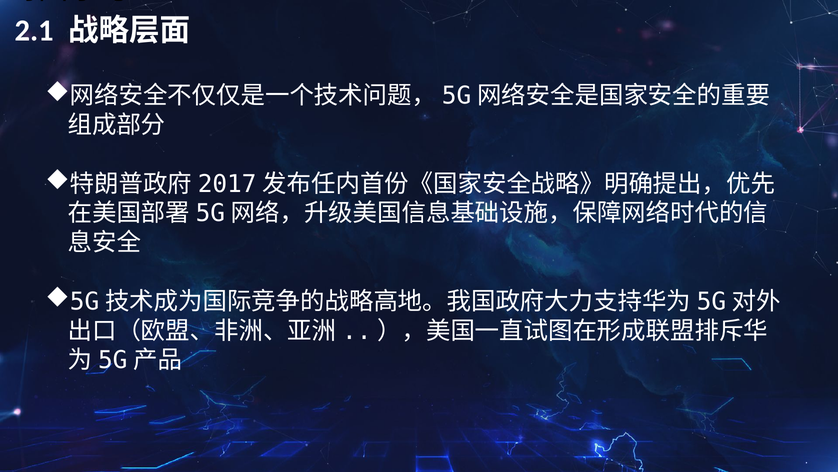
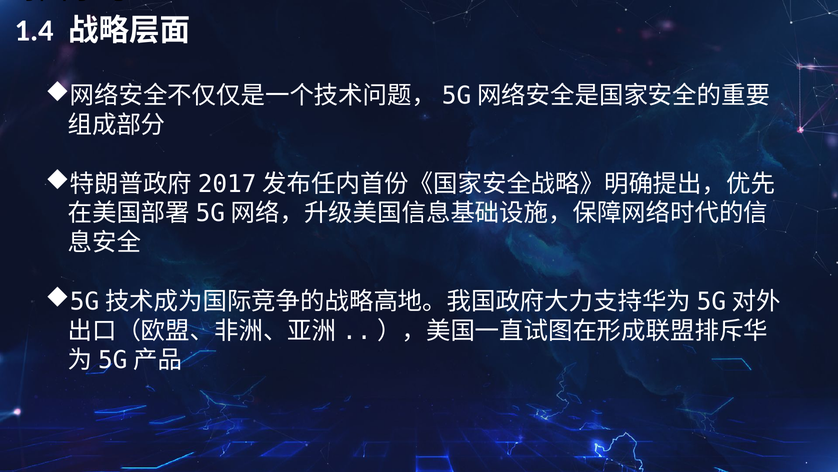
2.1: 2.1 -> 1.4 (34, 31)
